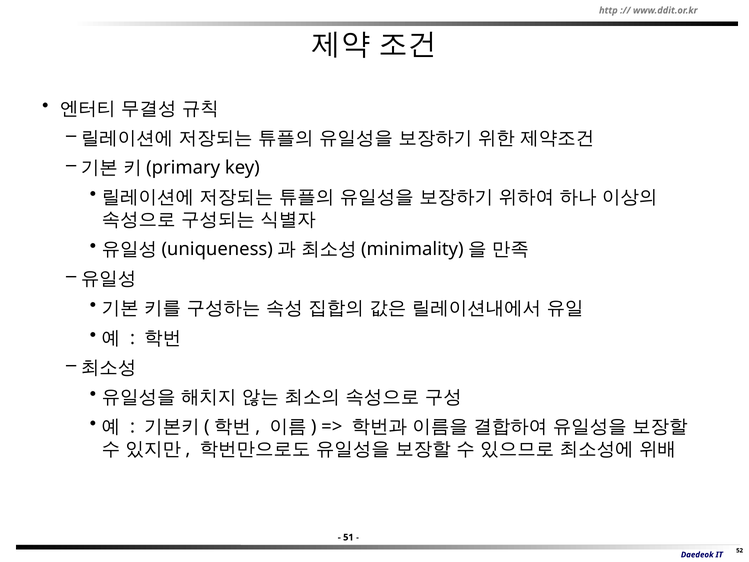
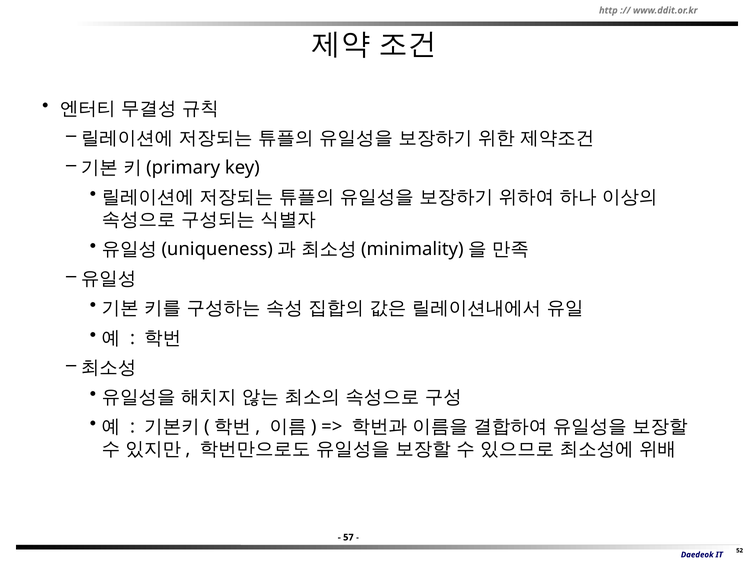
51: 51 -> 57 (348, 537)
